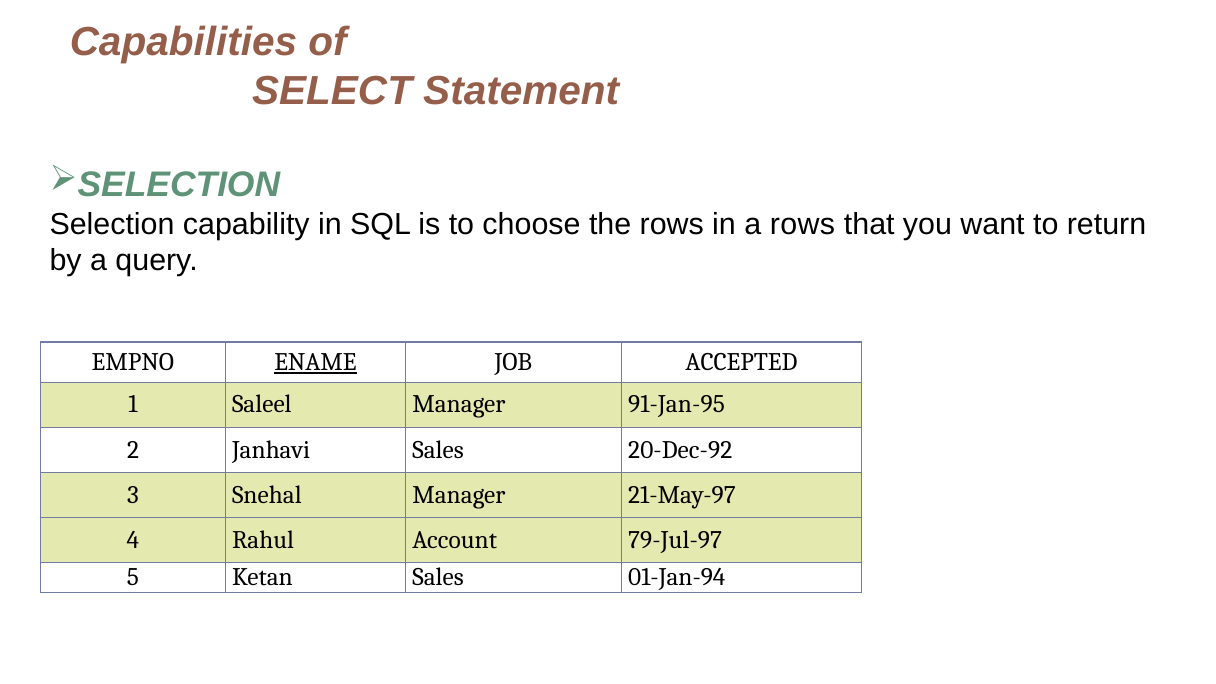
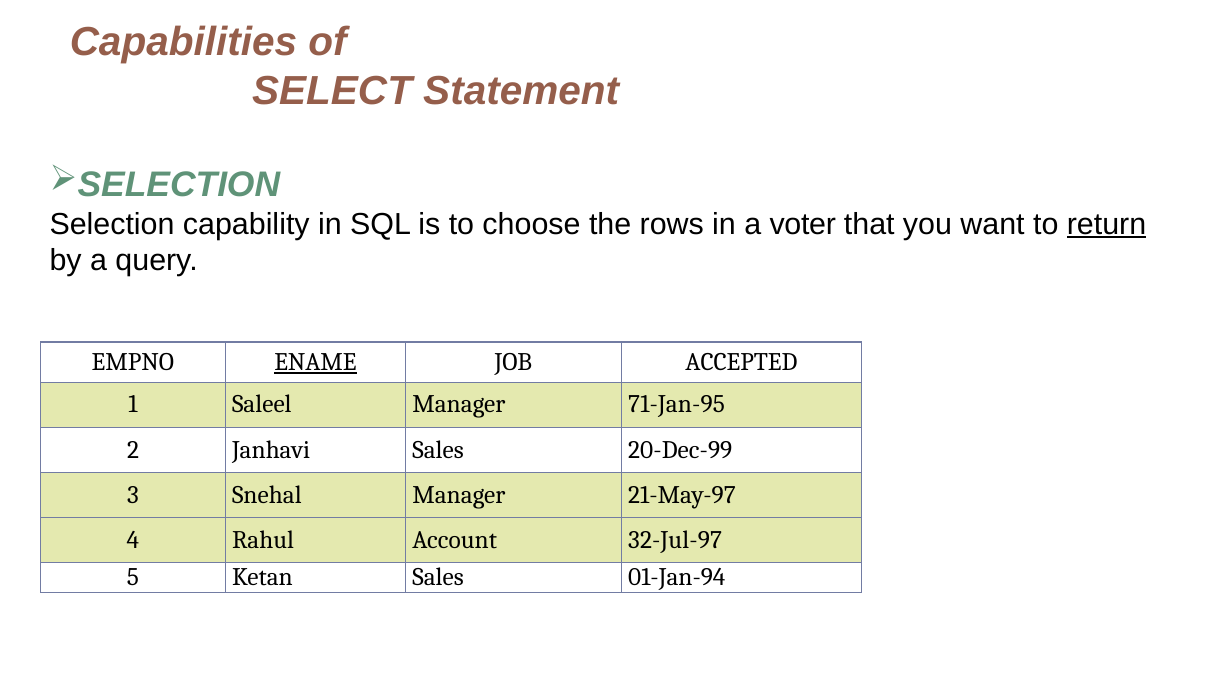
a rows: rows -> voter (803, 224)
return underline: none -> present (1107, 224)
91-Jan-95: 91-Jan-95 -> 71-Jan-95 (677, 405)
20-Dec-92: 20-Dec-92 -> 20-Dec-99 (680, 450)
79-Jul-97: 79-Jul-97 -> 32-Jul-97 (675, 540)
